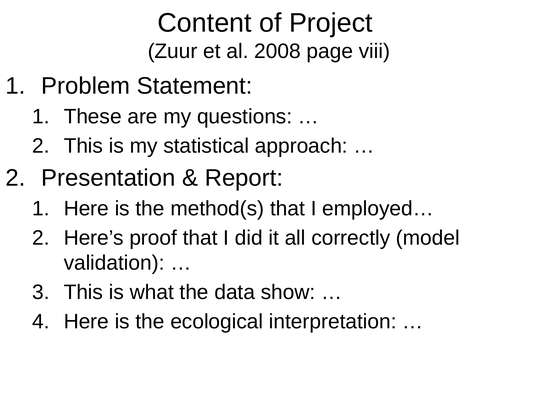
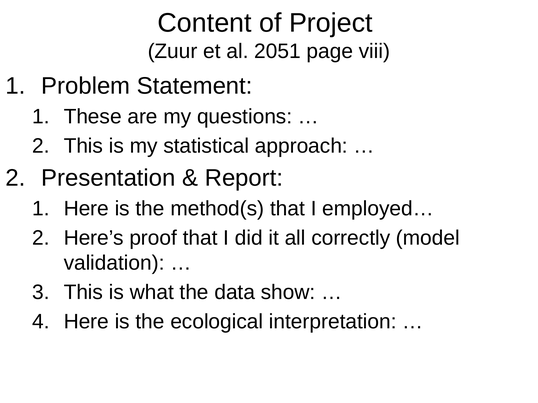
2008: 2008 -> 2051 (278, 51)
